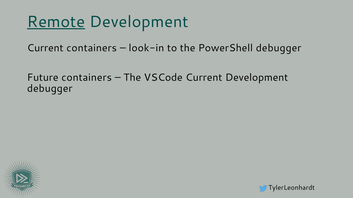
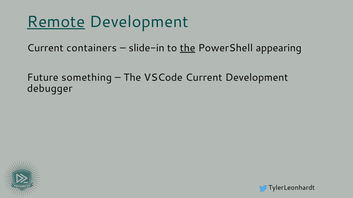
look-in: look-in -> slide-in (146, 48)
the underline: none -> present (188, 48)
PowerShell debugger: debugger -> appearing (279, 48)
Future containers: containers -> something (87, 78)
